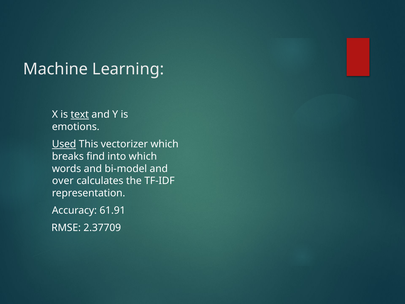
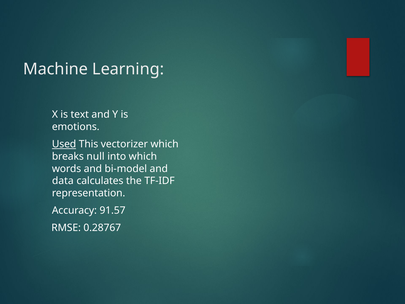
text underline: present -> none (80, 114)
find: find -> null (96, 156)
over: over -> data (63, 181)
61.91: 61.91 -> 91.57 (113, 210)
2.37709: 2.37709 -> 0.28767 (102, 228)
